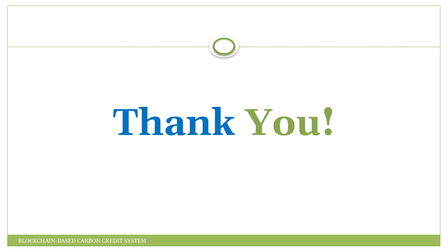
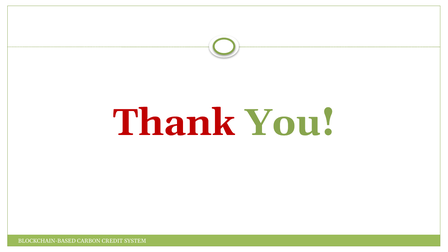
Thank colour: blue -> red (174, 123)
